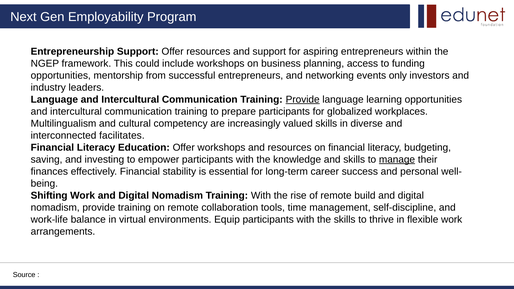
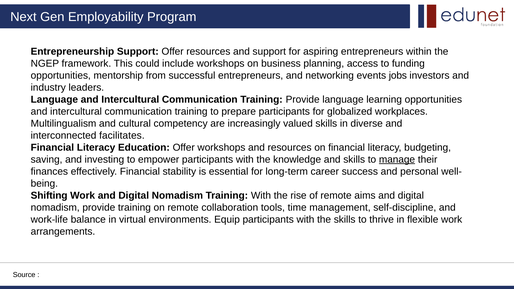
only: only -> jobs (398, 76)
Provide underline: present -> none (303, 100)
build: build -> aims (365, 196)
